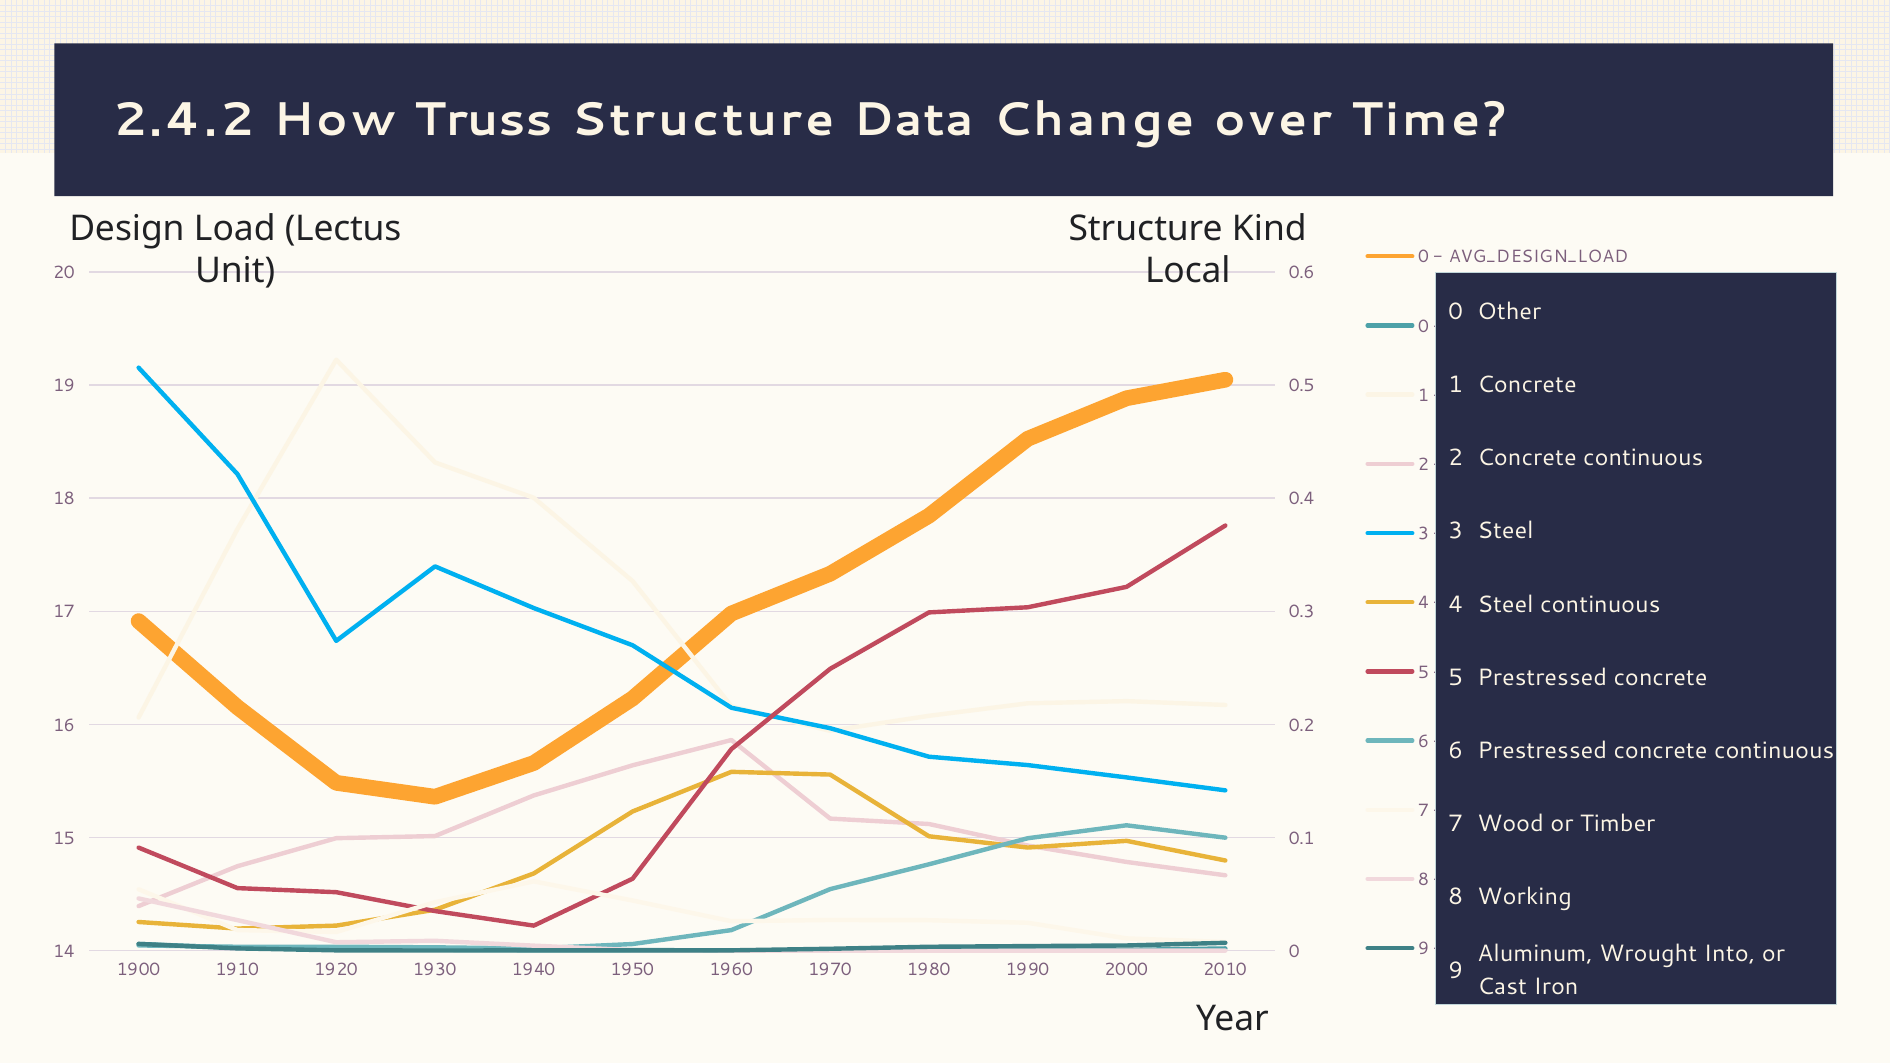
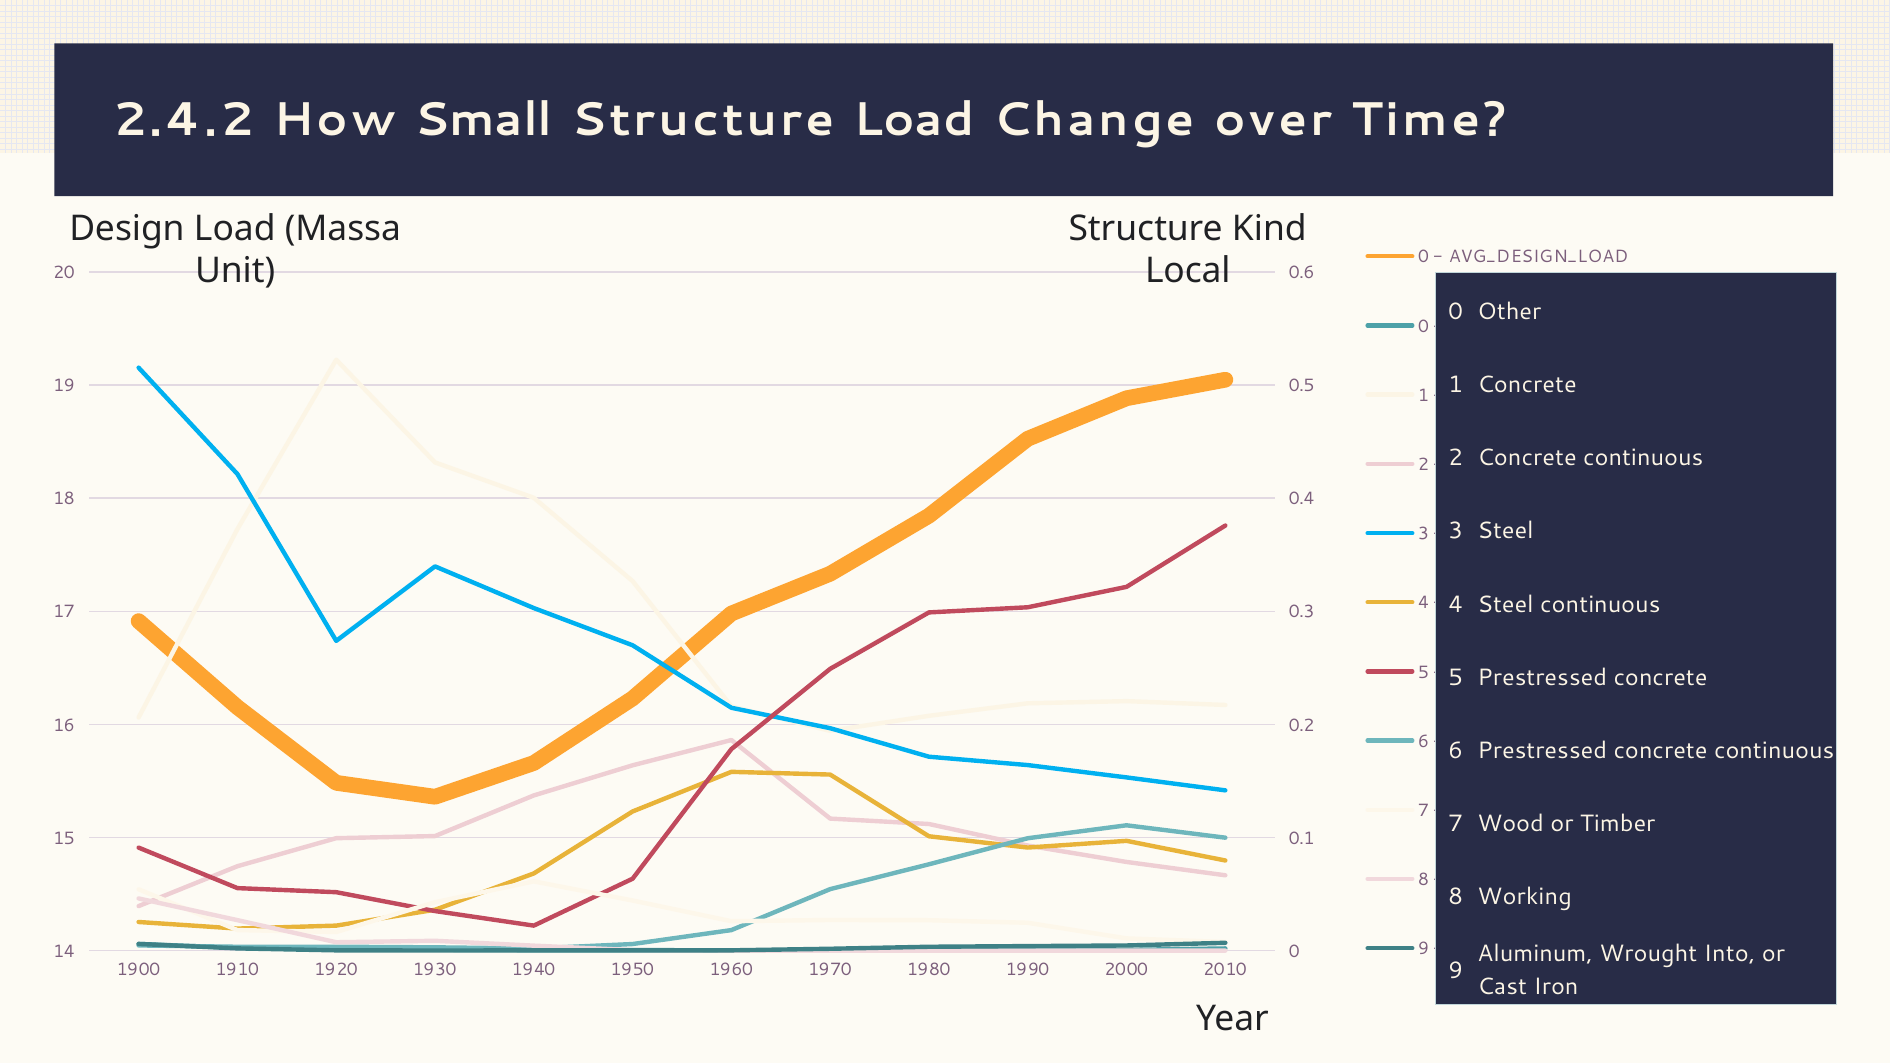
Truss: Truss -> Small (484, 120)
Structure Data: Data -> Load (914, 120)
Lectus: Lectus -> Massa (343, 229)
